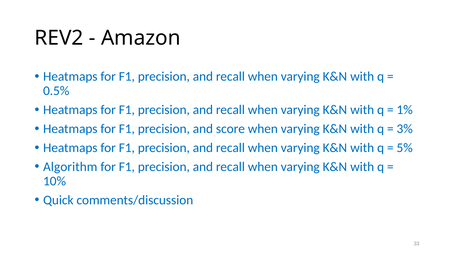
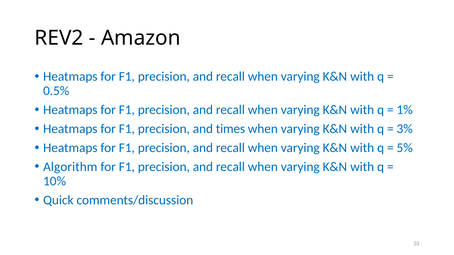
score: score -> times (231, 129)
